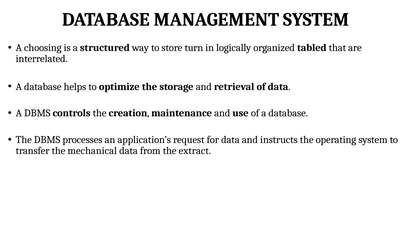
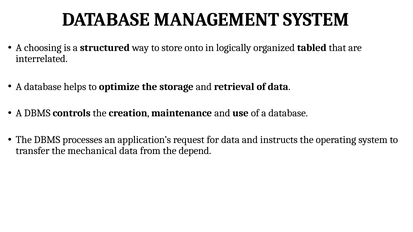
turn: turn -> onto (194, 48)
extract: extract -> depend (195, 151)
